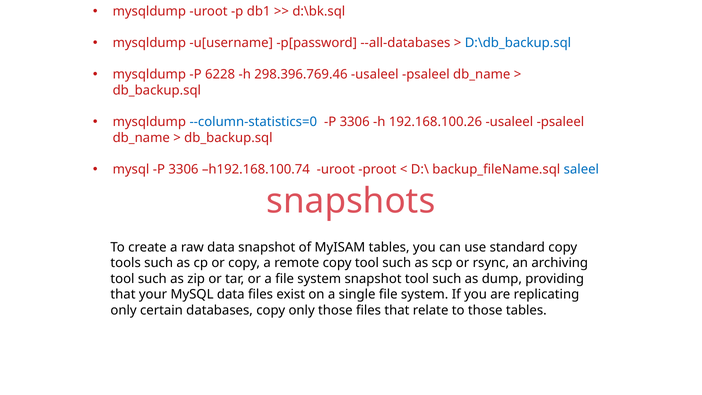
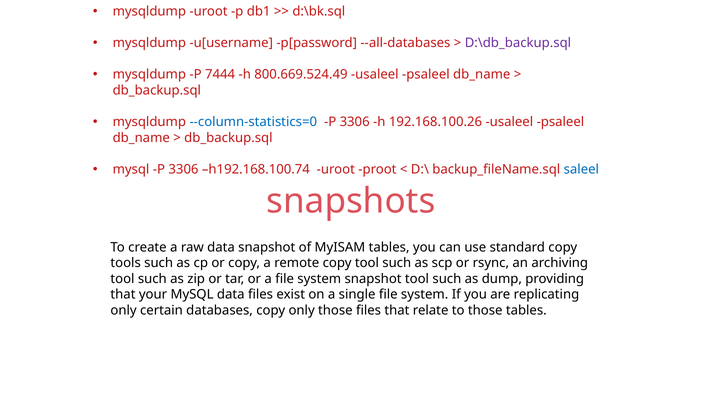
D:\db_backup.sql colour: blue -> purple (518, 43)
6228: 6228 -> 7444 (220, 75)
298.396.769.46: 298.396.769.46 -> 800.669.524.49 (301, 75)
